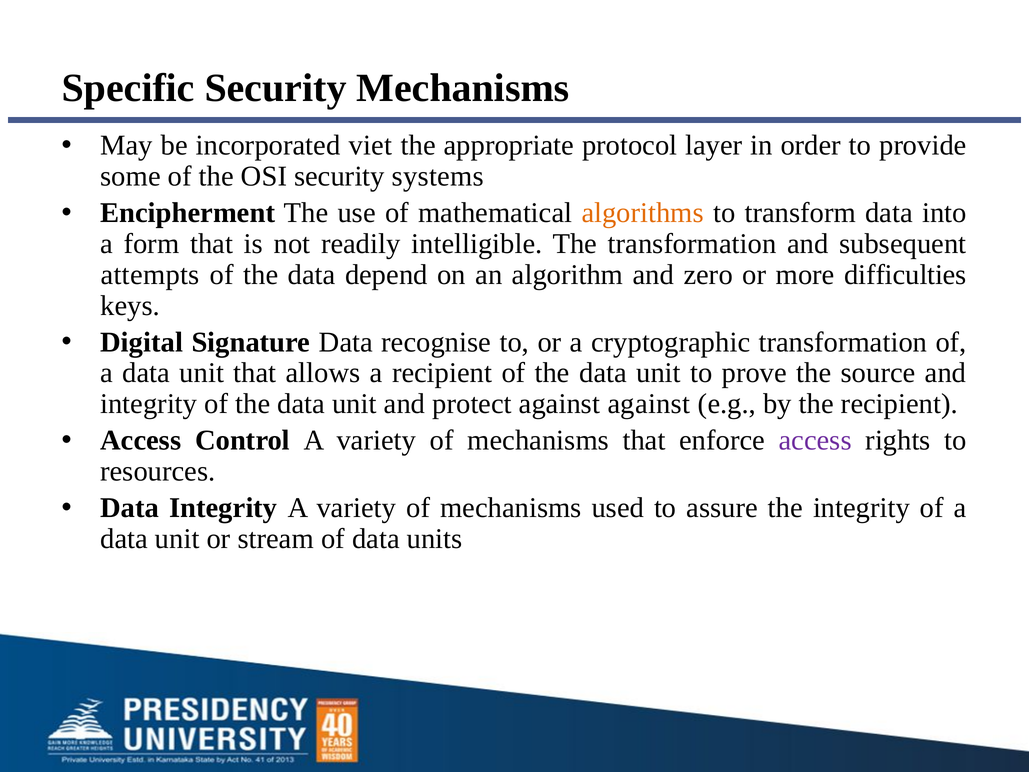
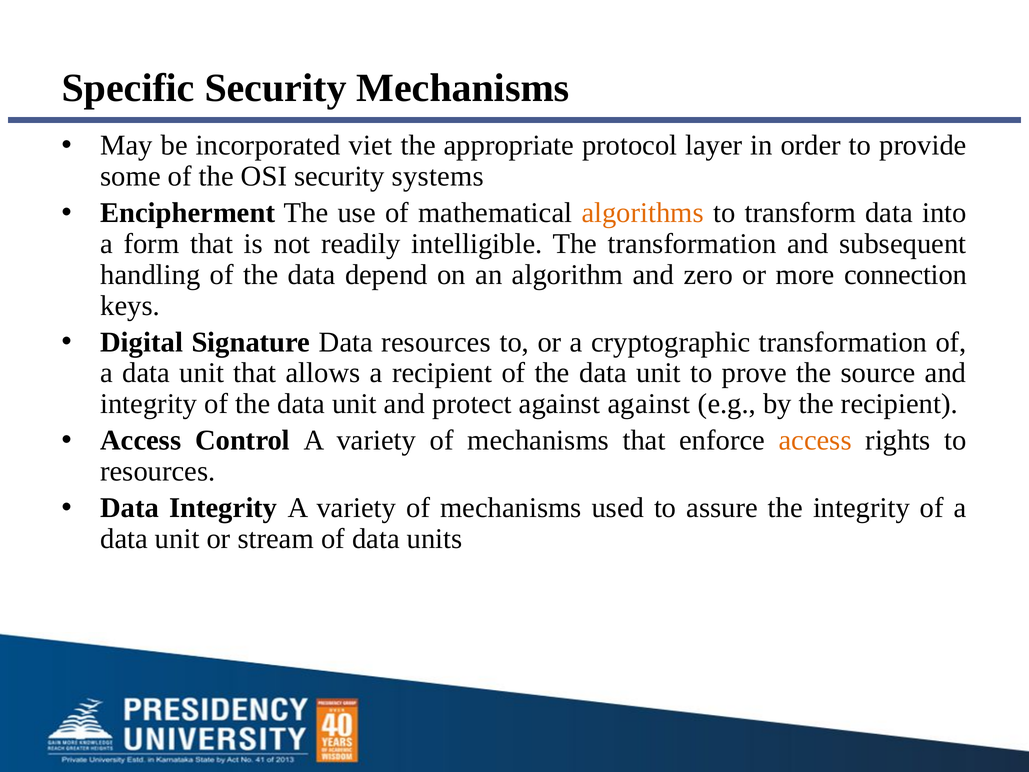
attempts: attempts -> handling (150, 275)
difficulties: difficulties -> connection (905, 275)
Data recognise: recognise -> resources (436, 342)
access colour: purple -> orange (815, 440)
